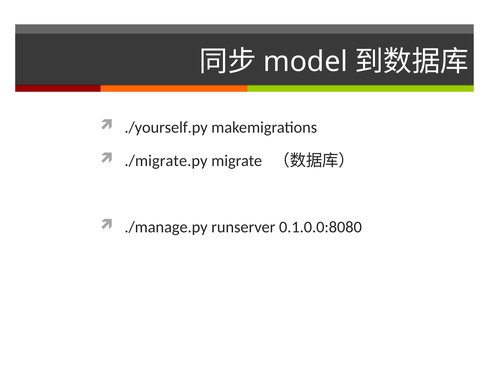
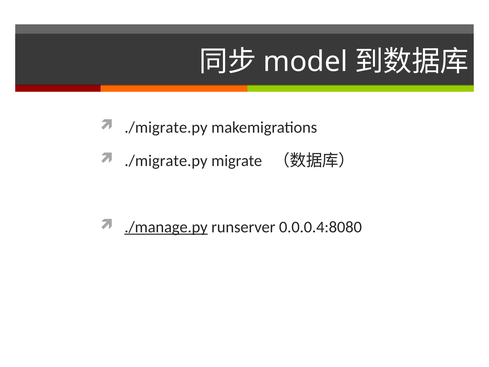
./yourself.py: ./yourself.py -> ./migrate.py (166, 127)
./manage.py underline: none -> present (166, 227)
0.1.0.0:8080: 0.1.0.0:8080 -> 0.0.0.4:8080 (320, 227)
